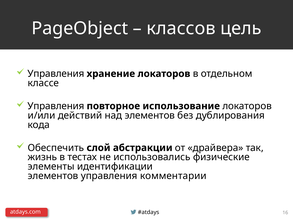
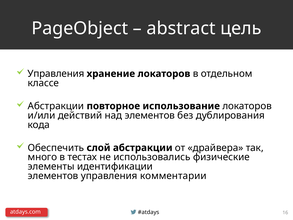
классов: классов -> abstract (181, 28)
Управления: Управления -> Абстракции (56, 106)
жизнь: жизнь -> много (42, 157)
